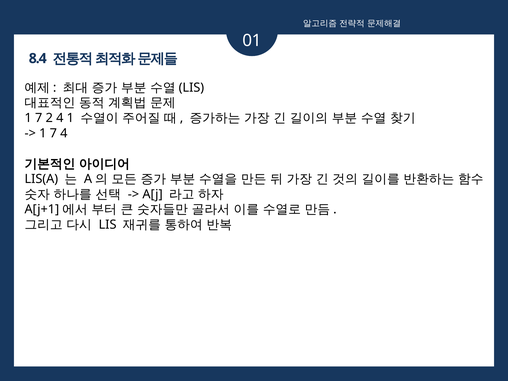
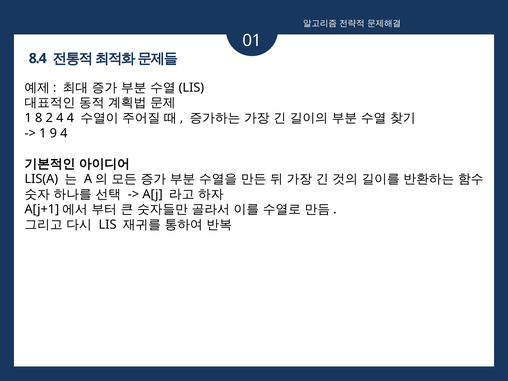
7: 7 -> 8 (39, 118)
4 1: 1 -> 4 (70, 118)
7: 7 -> 9 (53, 133)
